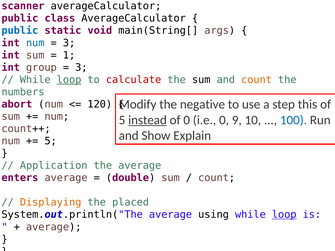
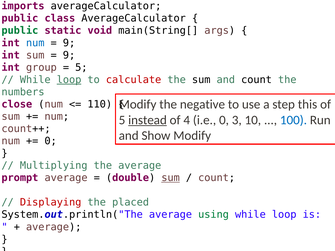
scanner: scanner -> imports (23, 6)
public colour: blue -> green (20, 31)
3: 3 -> 9 (69, 43)
1: 1 -> 9 (69, 55)
3: 3 -> 5 (81, 67)
count colour: orange -> black (257, 80)
abort: abort -> close (17, 104)
120: 120 -> 110 (100, 104)
of 0: 0 -> 4 (187, 120)
9: 9 -> 3 (237, 120)
Show Explain: Explain -> Modify (192, 136)
5: 5 -> 0 (51, 141)
Application: Application -> Multiplying (54, 166)
enters: enters -> prompt (20, 178)
sum underline: none -> present (171, 178)
Displaying colour: orange -> red (51, 203)
using colour: black -> green (214, 215)
loop underline: present -> none (284, 215)
